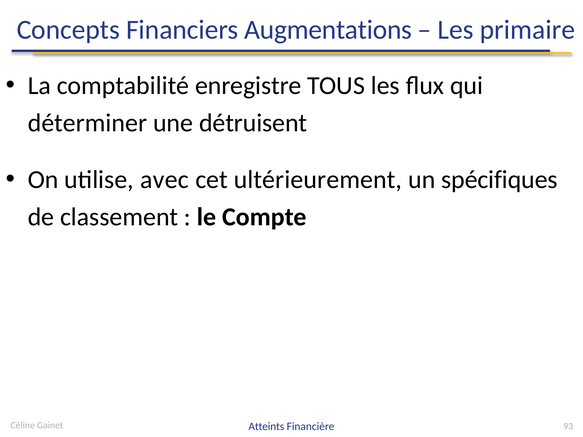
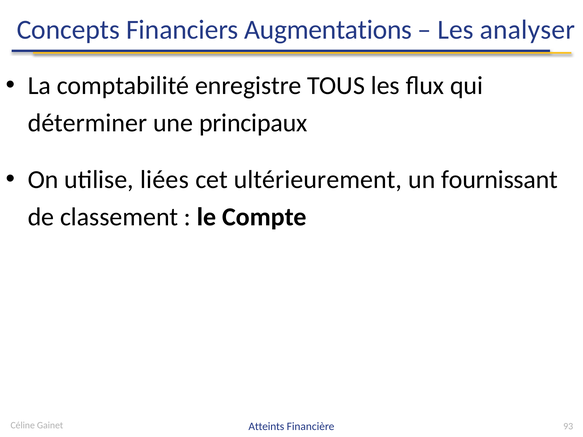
primaire: primaire -> analyser (527, 30)
détruisent: détruisent -> principaux (253, 123)
avec: avec -> liées (164, 180)
spécifiques: spécifiques -> fournissant (499, 180)
